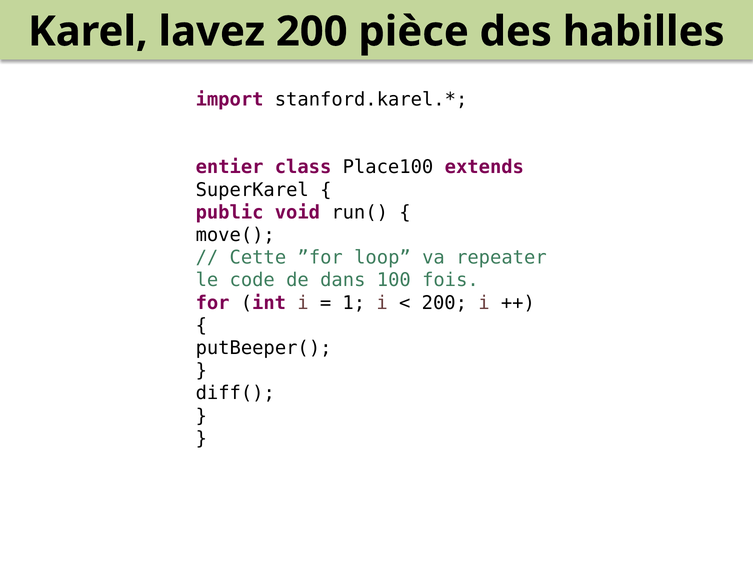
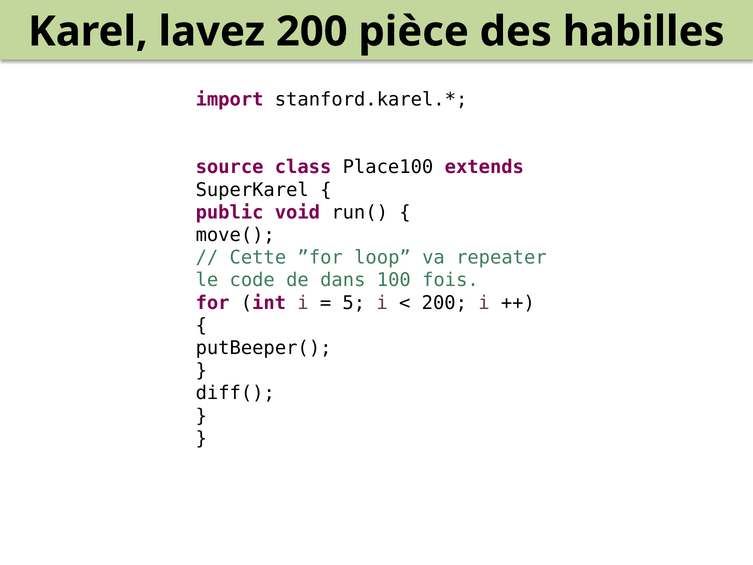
entier: entier -> source (230, 167)
1: 1 -> 5 (354, 303)
